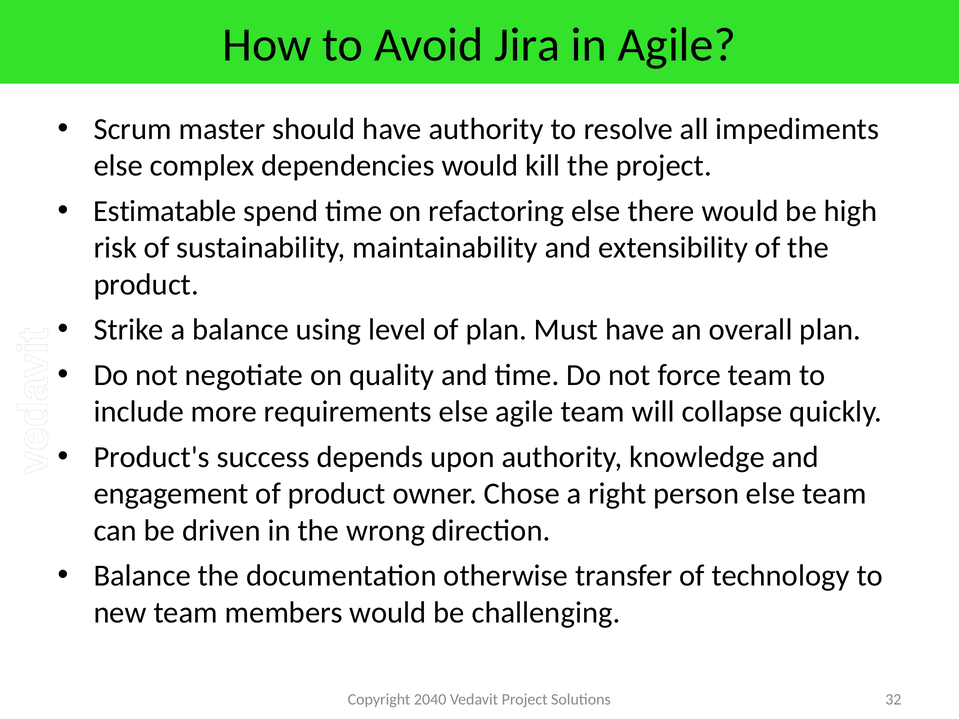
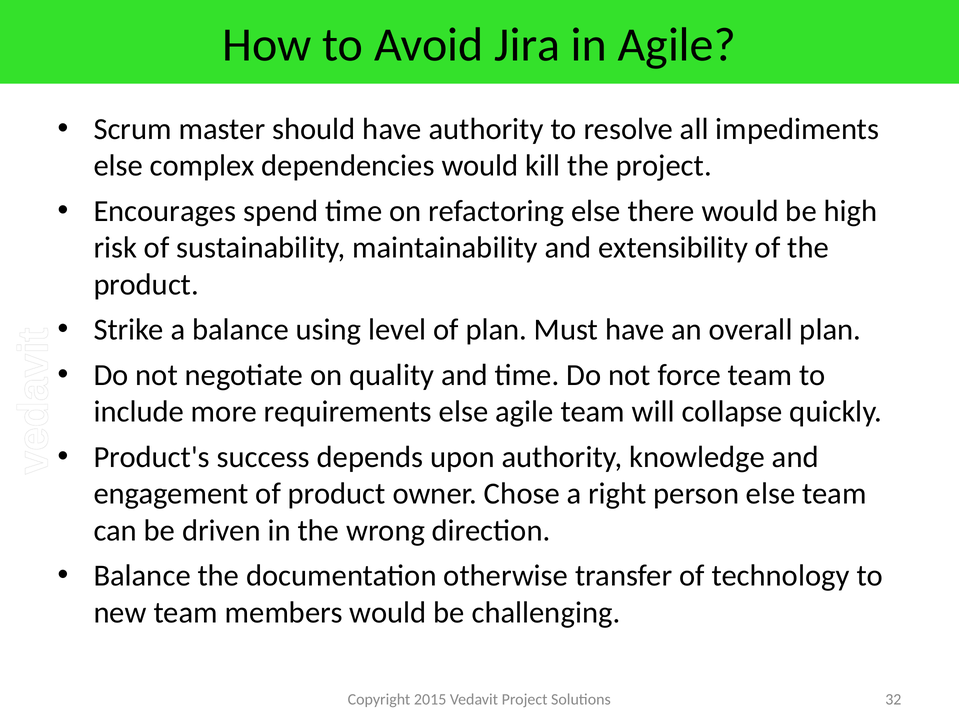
Estimatable: Estimatable -> Encourages (165, 211)
2040: 2040 -> 2015 (430, 700)
